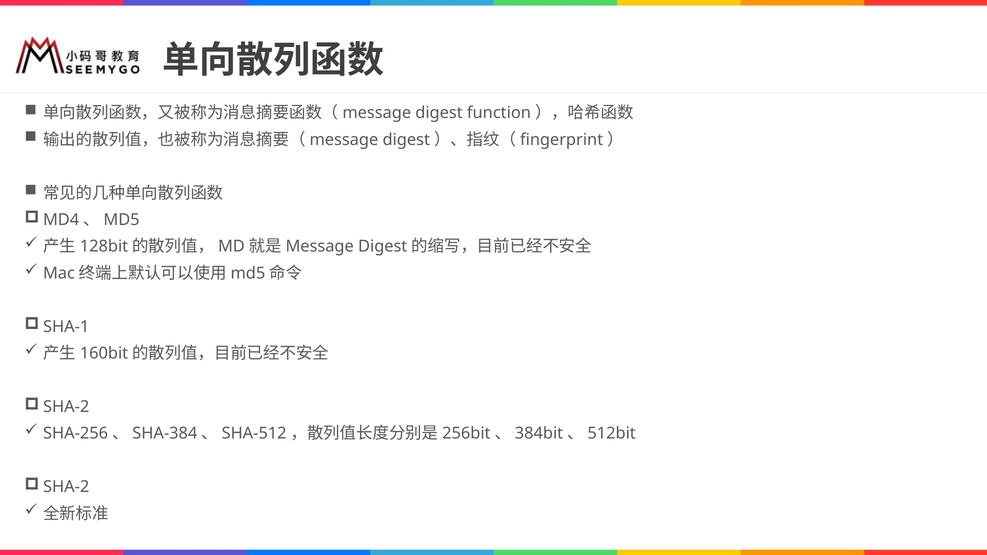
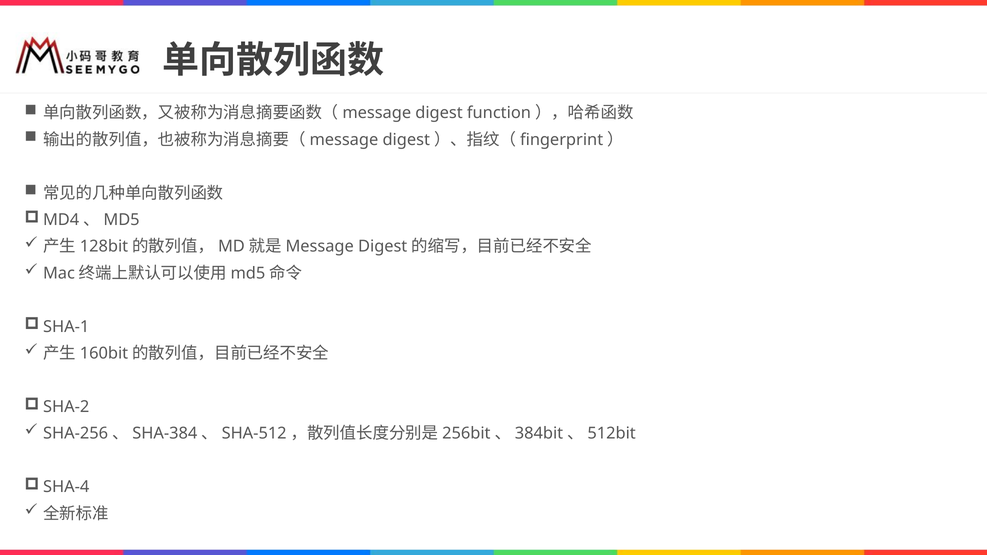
SHA-2: SHA-2 -> SHA-4 (66, 487)
